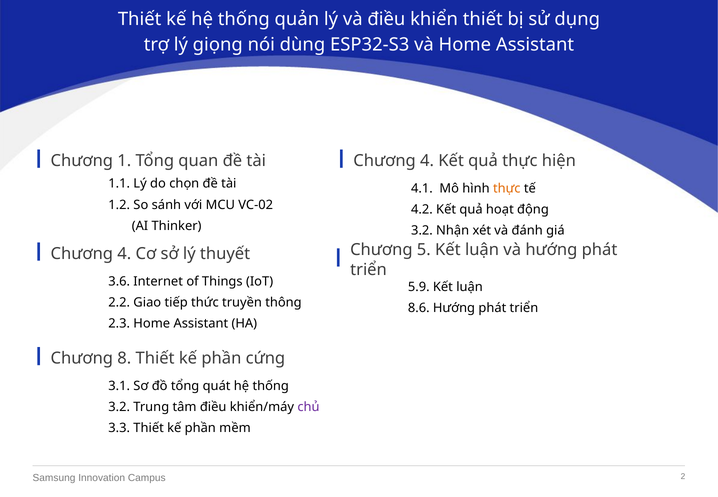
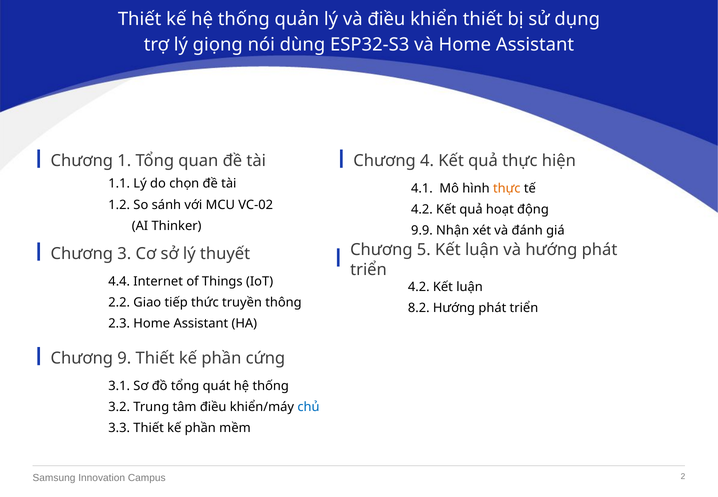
3.2: 3.2 -> 9.9 (422, 231)
4: 4 -> 3 (124, 254)
3.6: 3.6 -> 4.4 (119, 281)
5.9: 5.9 -> 4.2 (419, 287)
8.6: 8.6 -> 8.2 (419, 308)
8: 8 -> 9 (124, 358)
chủ colour: purple -> blue (308, 407)
